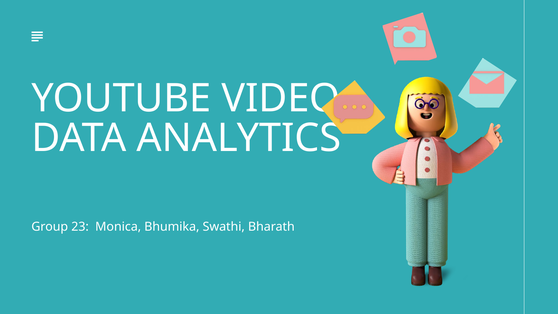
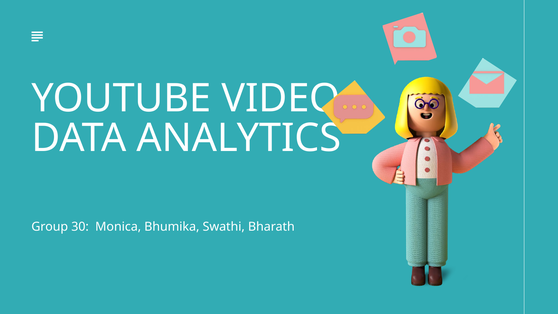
23: 23 -> 30 (80, 227)
